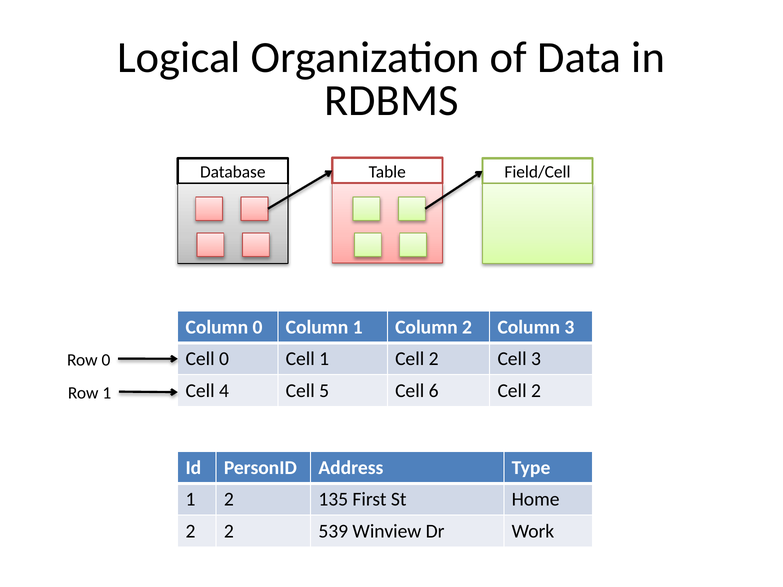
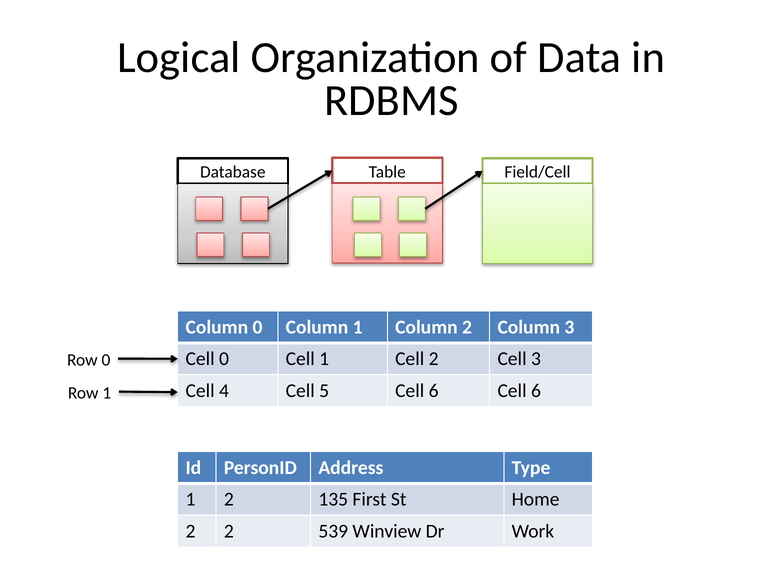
6 Cell 2: 2 -> 6 (536, 391)
